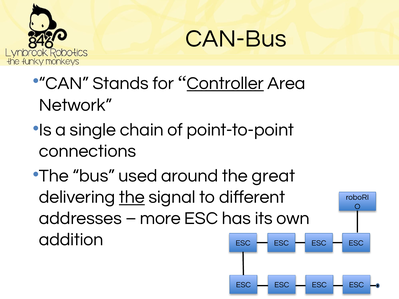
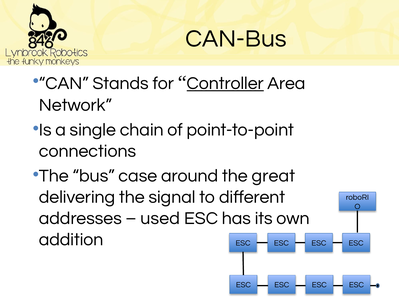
used: used -> case (138, 176)
the underline: present -> none (132, 197)
more: more -> used (160, 219)
